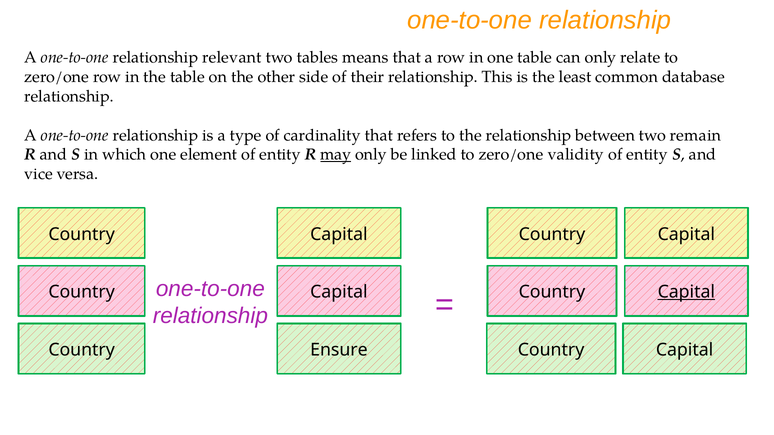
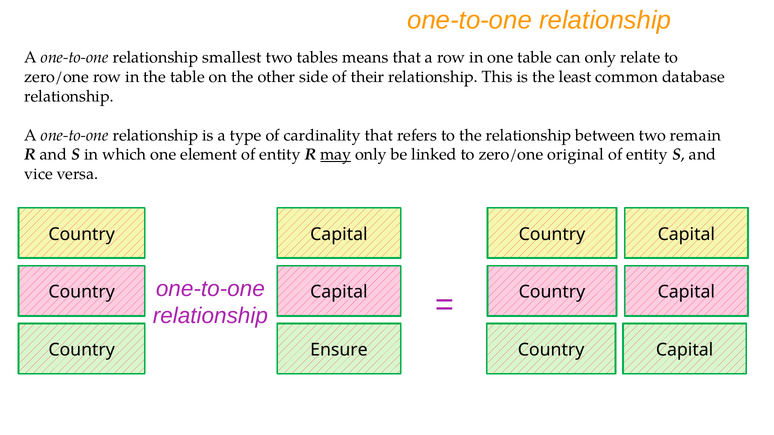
relevant: relevant -> smallest (232, 58)
validity: validity -> original (576, 155)
Capital underline: present -> none (686, 292)
